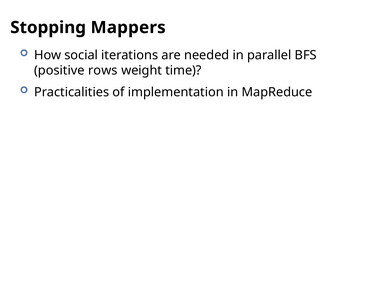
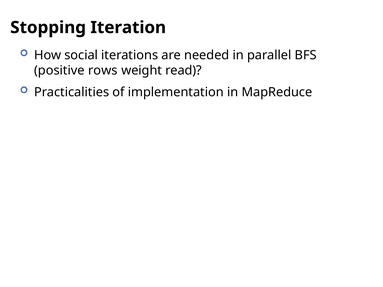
Mappers: Mappers -> Iteration (128, 28)
time: time -> read (183, 70)
